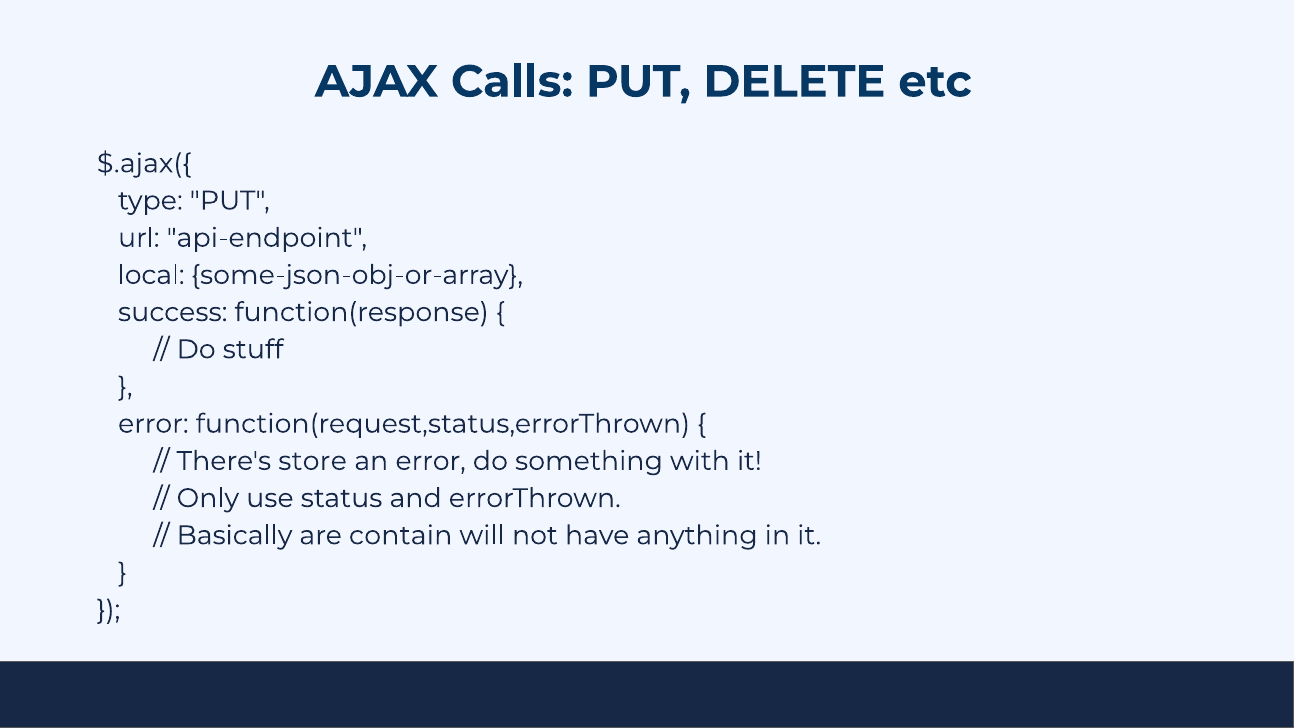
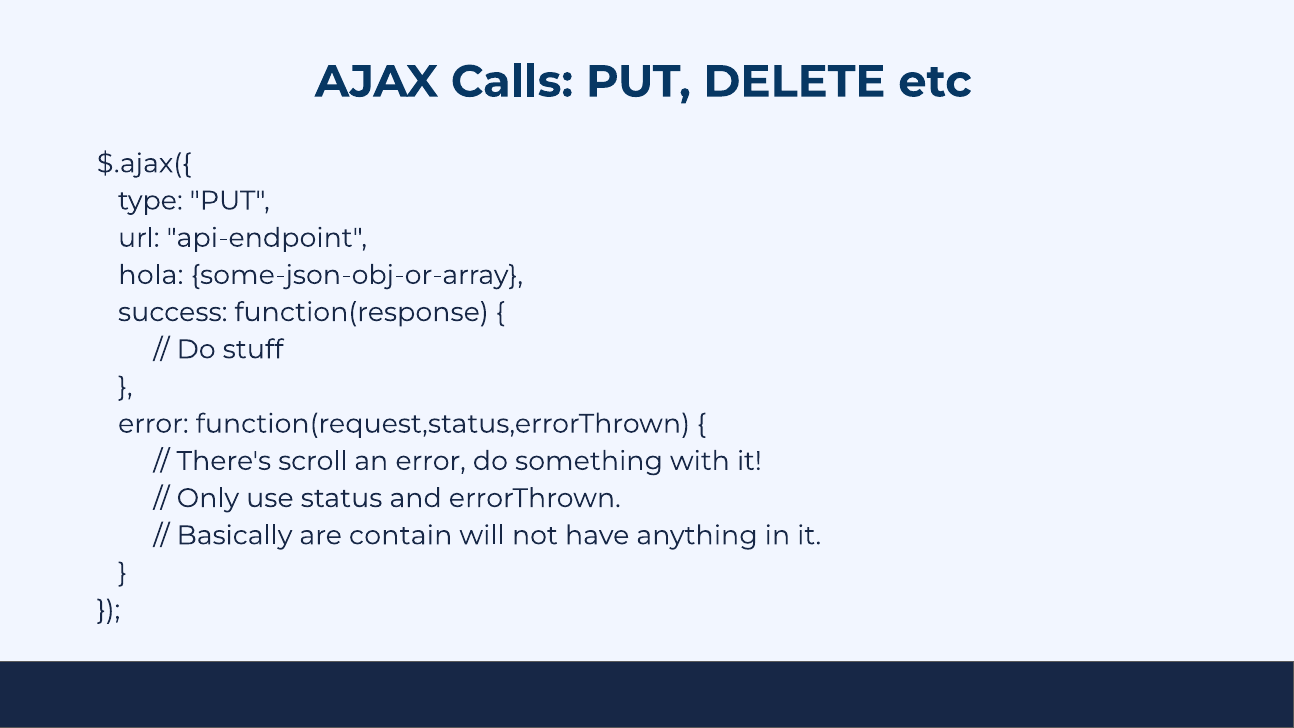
local: local -> hola (151, 275)
store: store -> scroll (313, 461)
